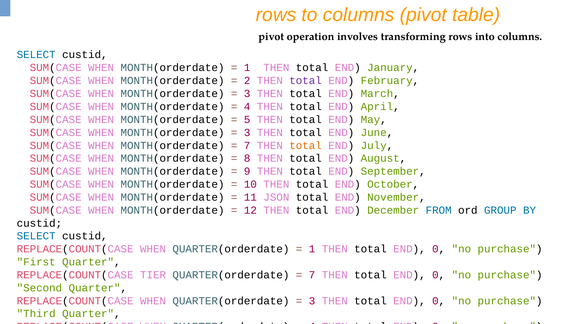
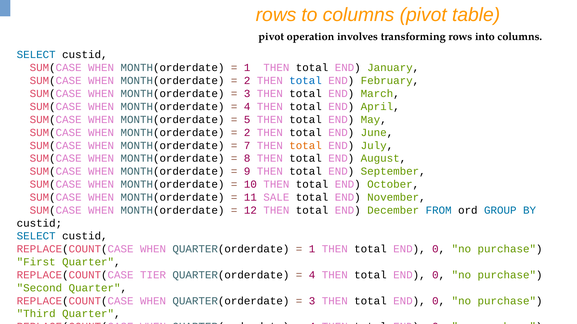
total colour: purple -> blue (306, 81)
3: 3 -> 2 (247, 133)
JSON: JSON -> SALE (276, 198)
7: 7 -> 4 (312, 275)
